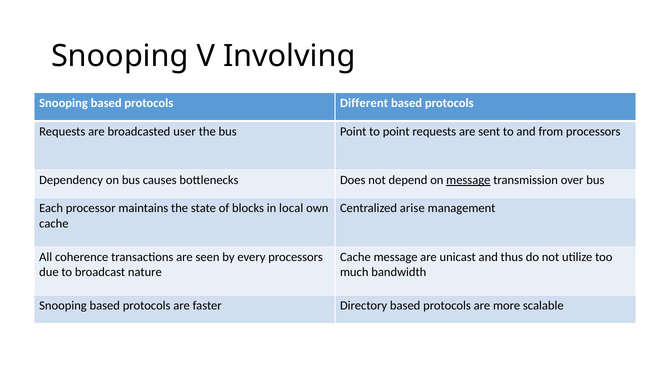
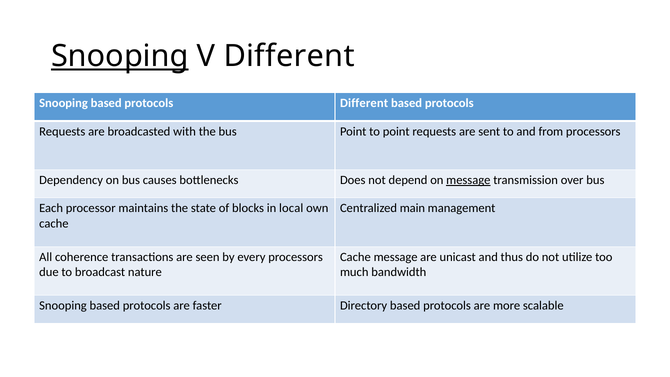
Snooping underline: none -> present (120, 56)
V Involving: Involving -> Different (289, 56)
user: user -> with (185, 131)
arise: arise -> main (412, 208)
